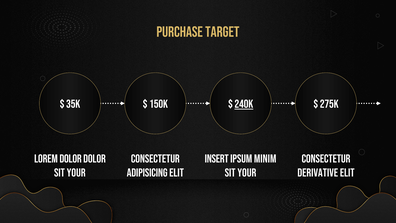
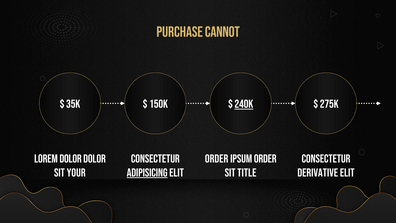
target: target -> cannot (222, 32)
Insert: Insert -> Order (217, 159)
ipsum minim: minim -> order (265, 159)
adipisicing underline: none -> present (147, 172)
your: your -> title (247, 172)
